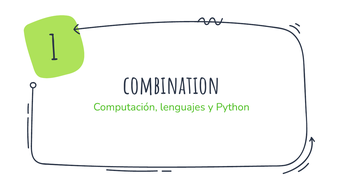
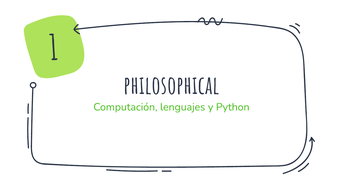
combination: combination -> philosophical (171, 86)
